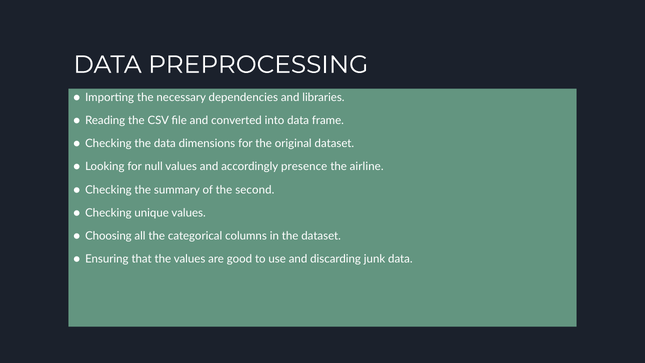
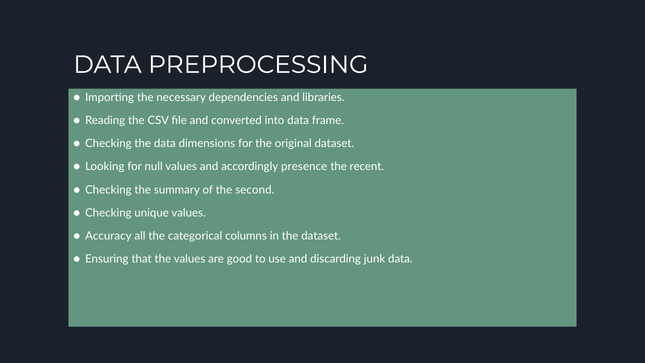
airline: airline -> recent (367, 167)
Choosing: Choosing -> Accuracy (108, 236)
